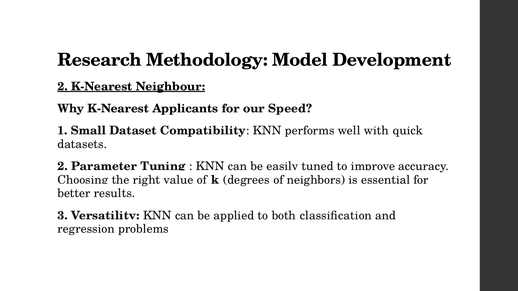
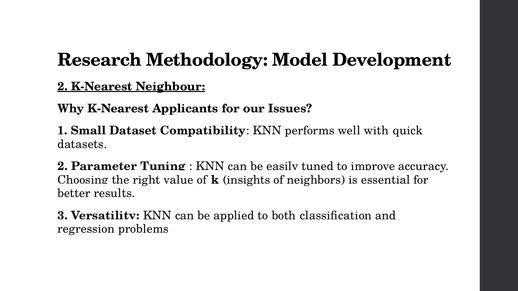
Speed: Speed -> Issues (290, 109)
degrees: degrees -> insights (247, 180)
